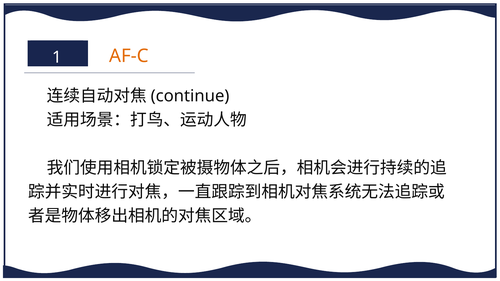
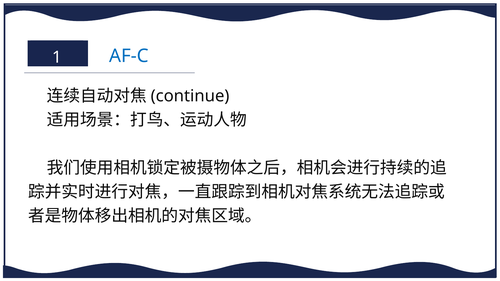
AF-C colour: orange -> blue (129, 56)
